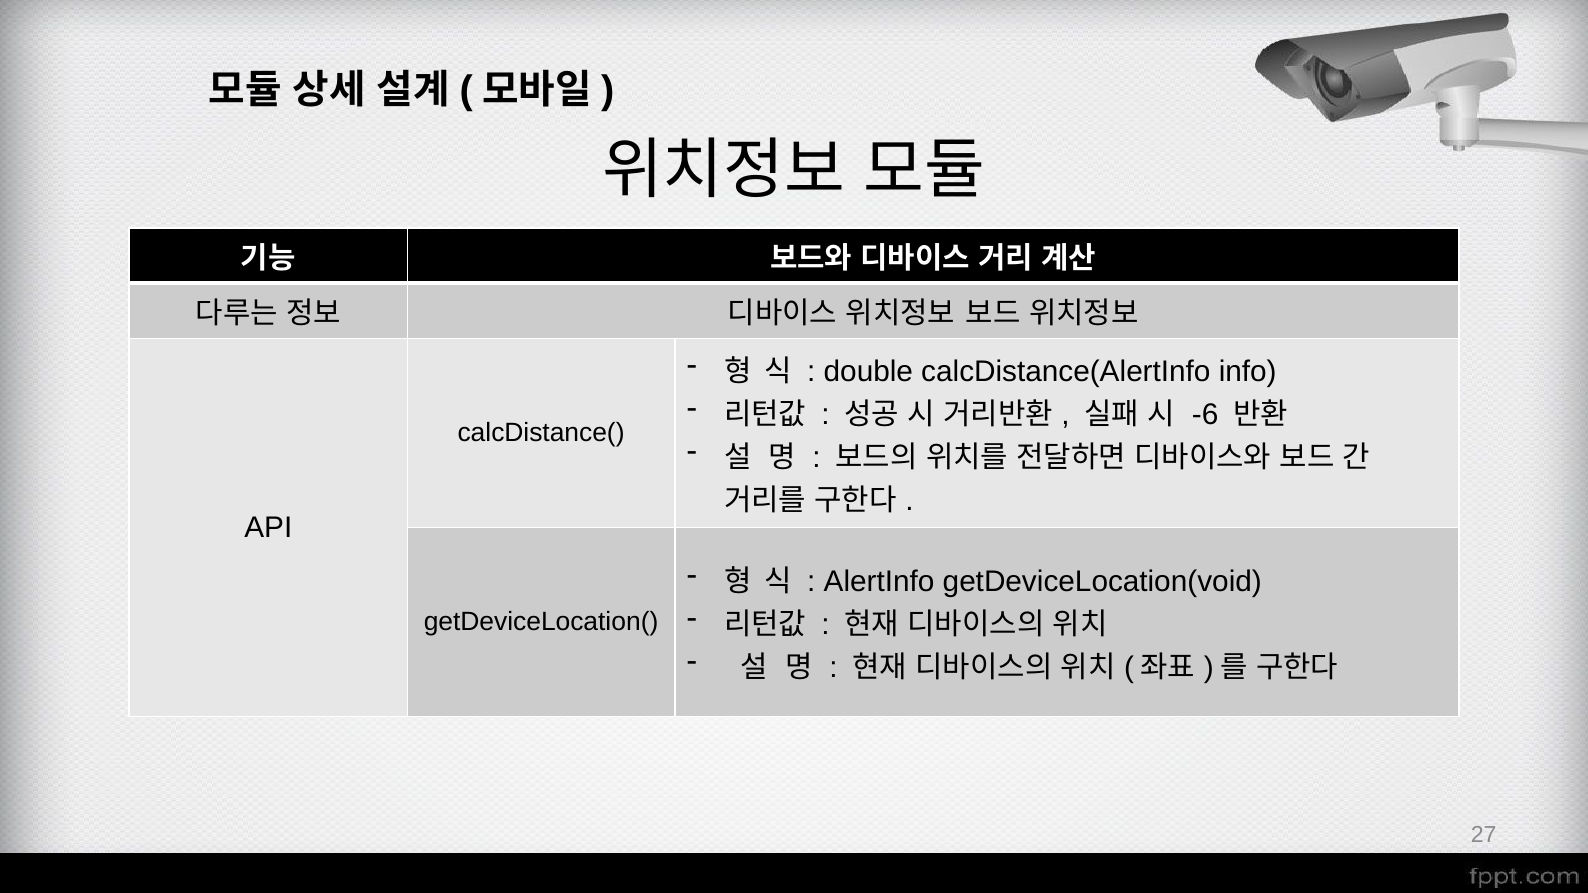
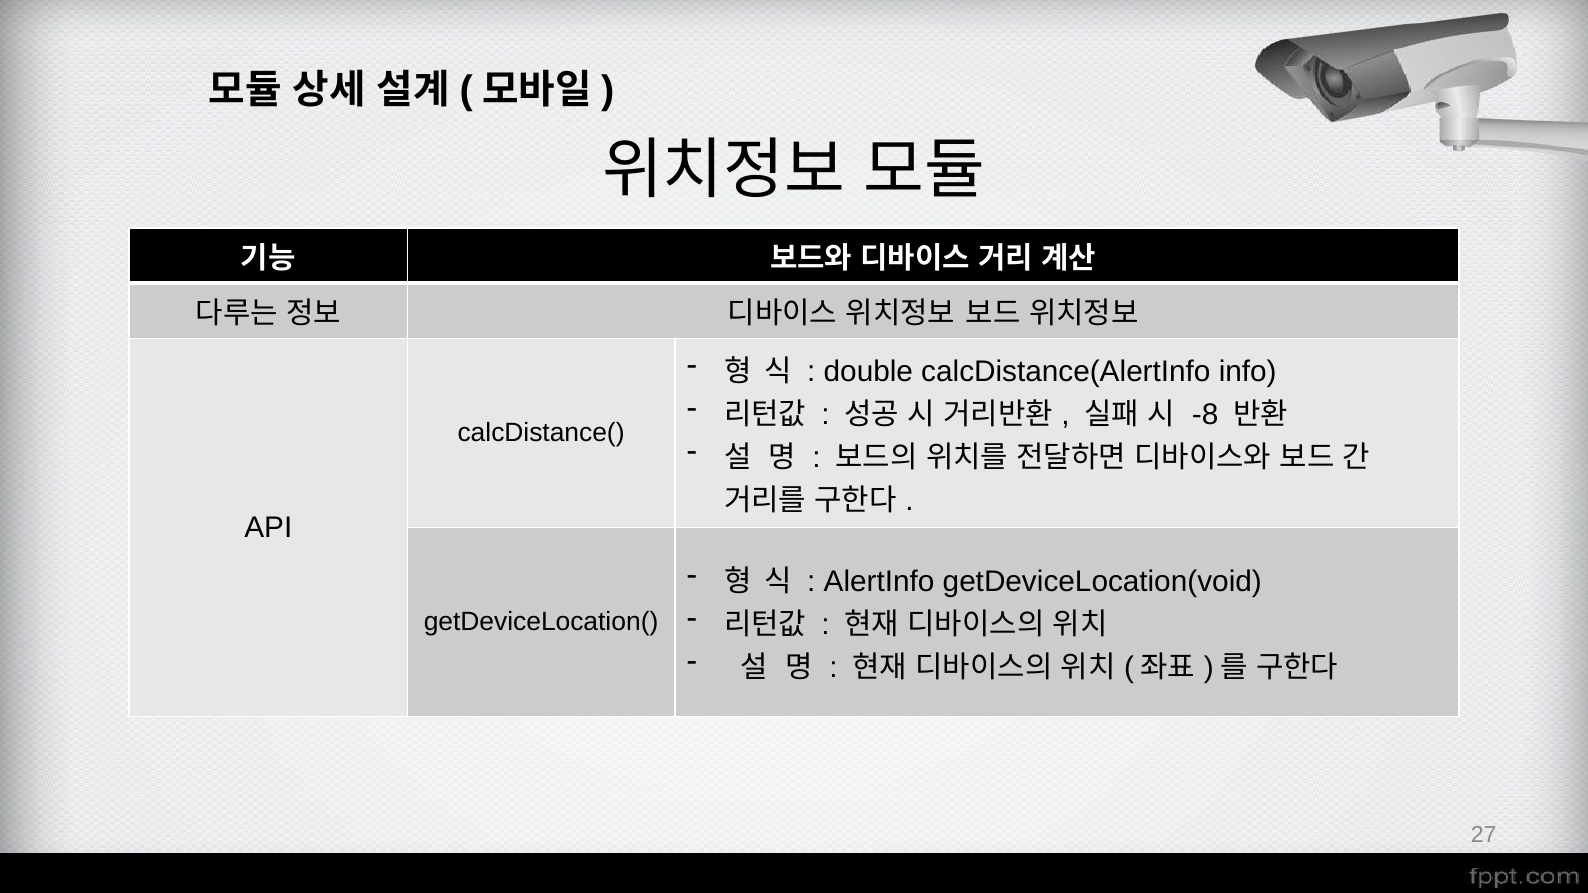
-6: -6 -> -8 (1205, 415)
